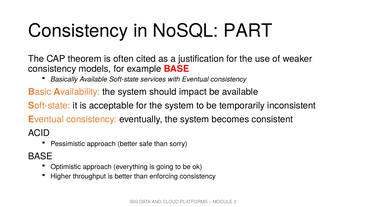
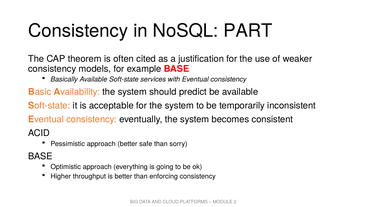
impact: impact -> predict (193, 92)
